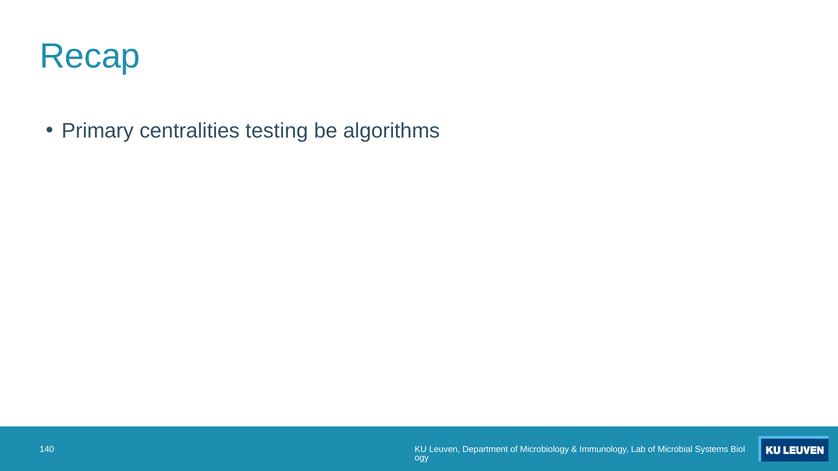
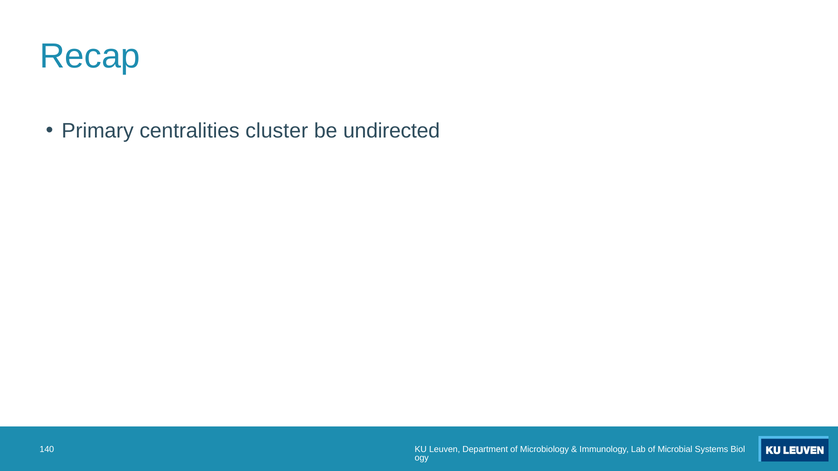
testing: testing -> cluster (277, 131)
algorithms: algorithms -> undirected (392, 131)
